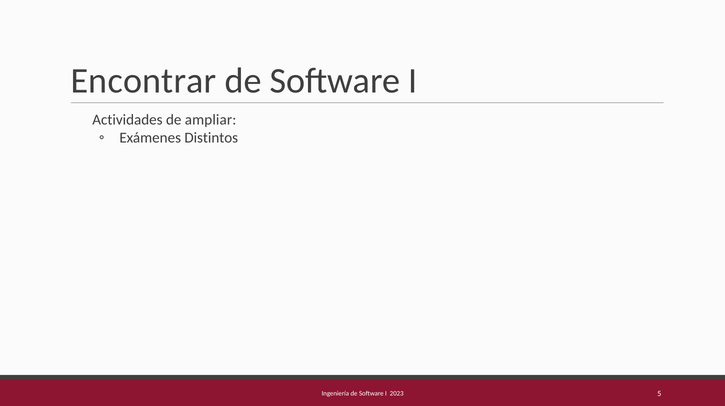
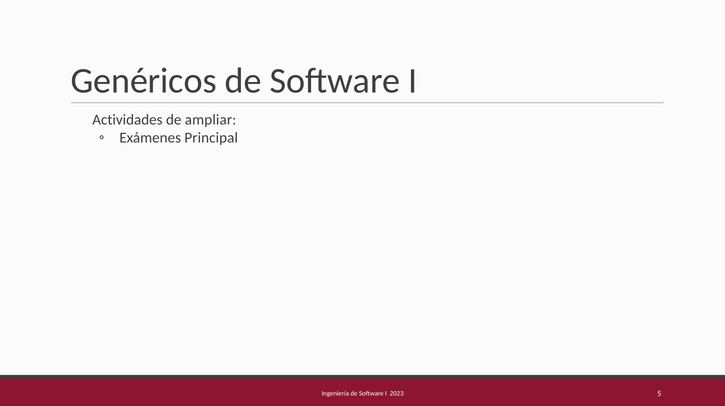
Encontrar: Encontrar -> Genéricos (144, 81)
Distintos: Distintos -> Principal (211, 138)
